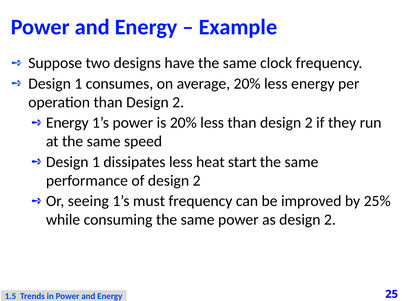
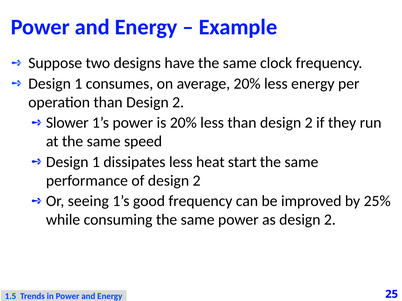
Energy: Energy -> Slower (67, 123)
must: must -> good (149, 201)
